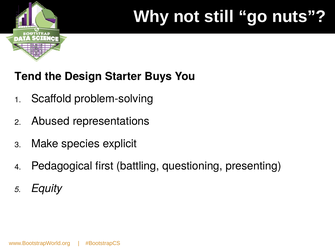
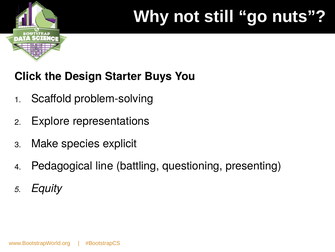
Tend: Tend -> Click (28, 76)
Abused: Abused -> Explore (50, 121)
first: first -> line (104, 165)
